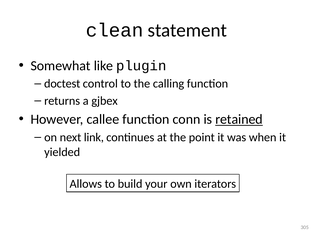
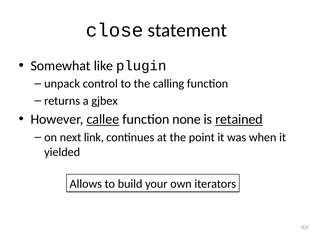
clean: clean -> close (115, 30)
doctest: doctest -> unpack (62, 84)
callee underline: none -> present (103, 119)
conn: conn -> none (187, 119)
